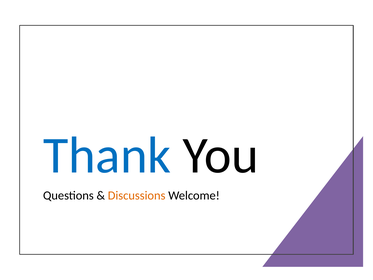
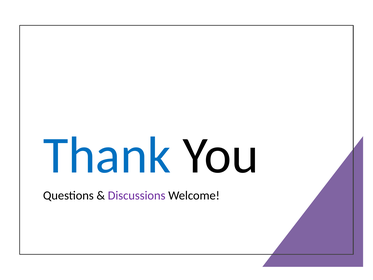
Discussions colour: orange -> purple (137, 195)
